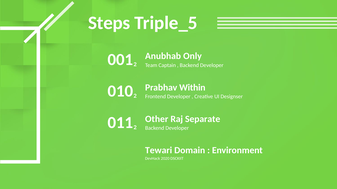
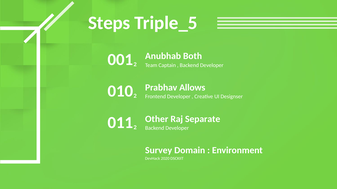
Only: Only -> Both (193, 56)
Within: Within -> Allows (192, 88)
Tewari: Tewari -> Survey (159, 151)
